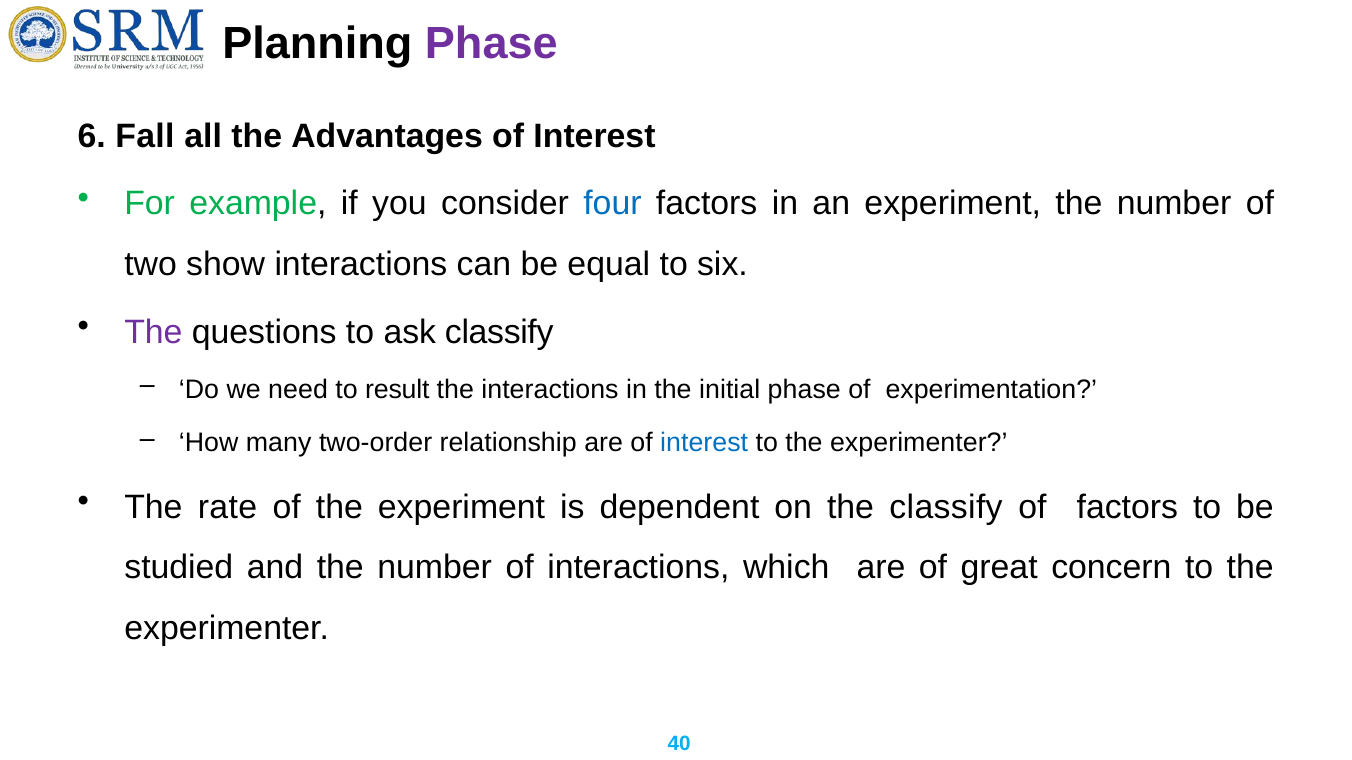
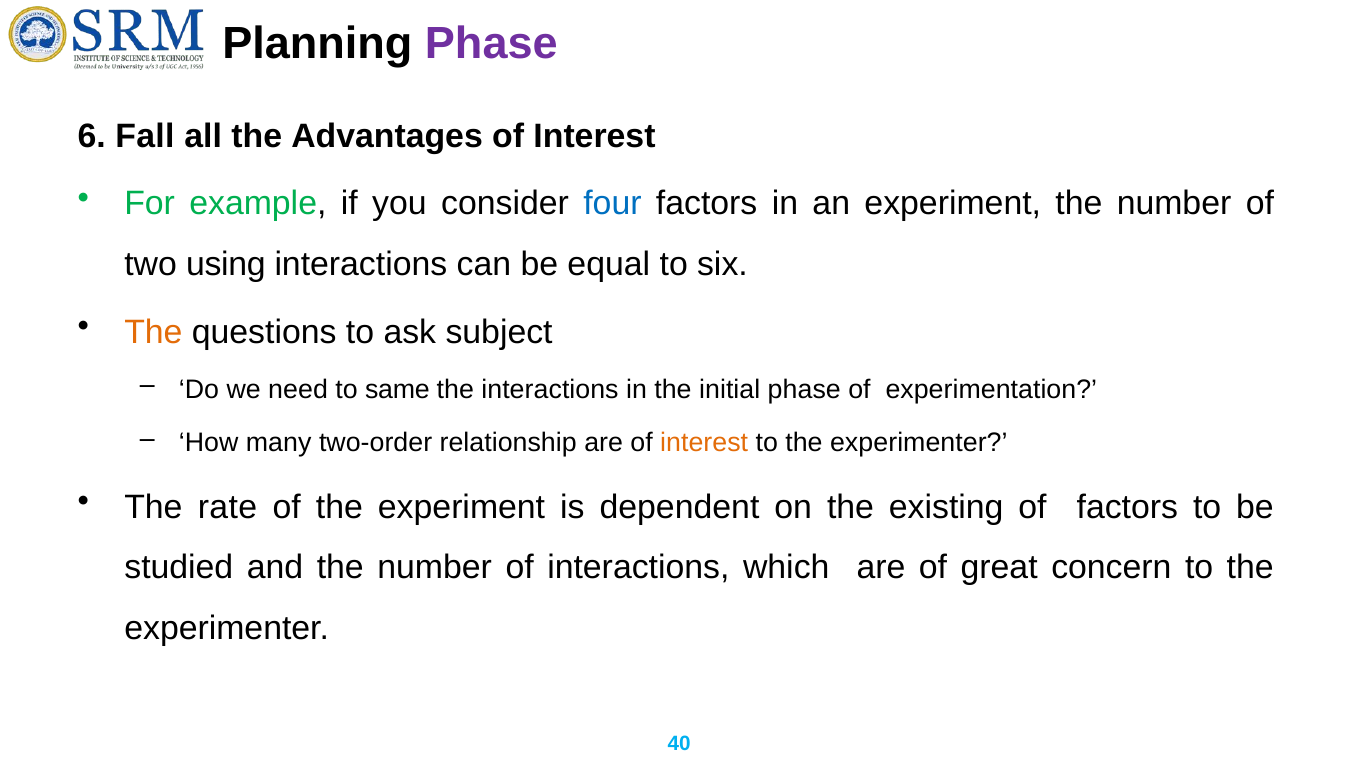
show: show -> using (226, 265)
The colour: purple -> orange (153, 332)
ask classify: classify -> subject (499, 332)
result: result -> same (397, 390)
interest colour: blue -> orange (704, 443)
the classify: classify -> existing (946, 507)
